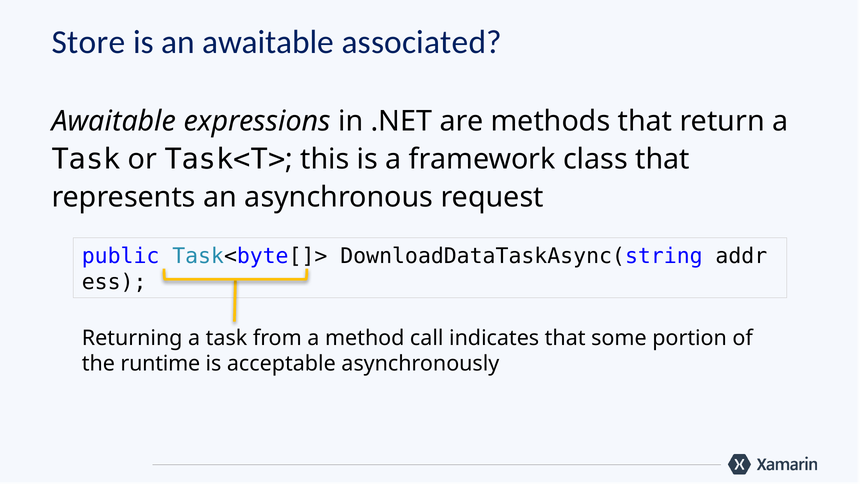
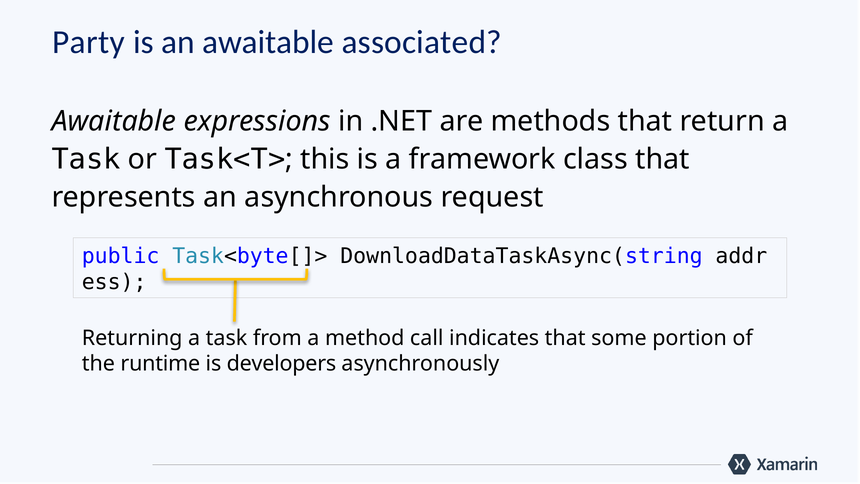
Store: Store -> Party (88, 42)
acceptable: acceptable -> developers (281, 364)
